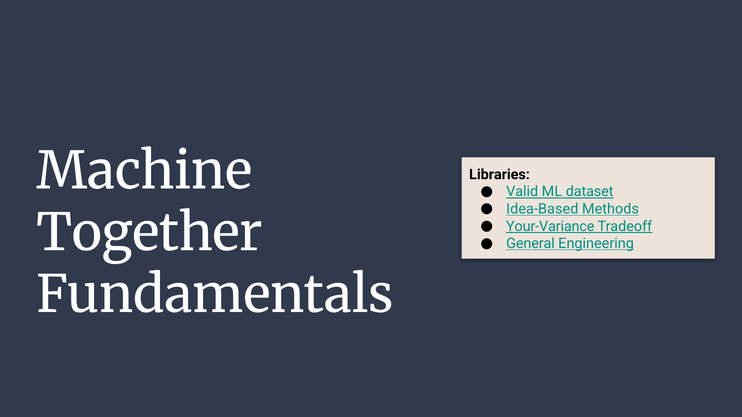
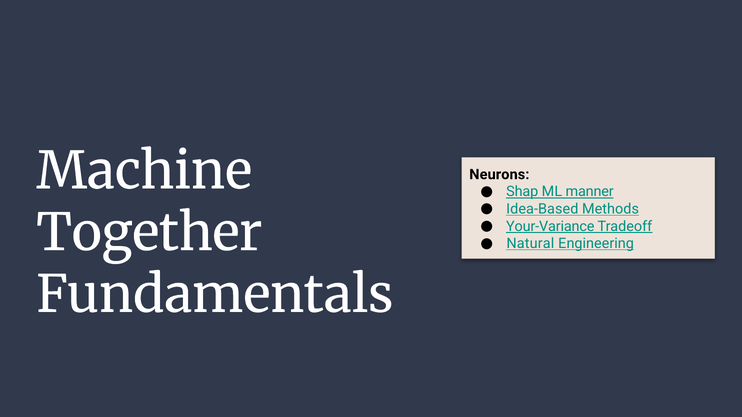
Libraries: Libraries -> Neurons (499, 175)
Valid: Valid -> Shap (522, 192)
dataset: dataset -> manner (590, 192)
General: General -> Natural (530, 244)
